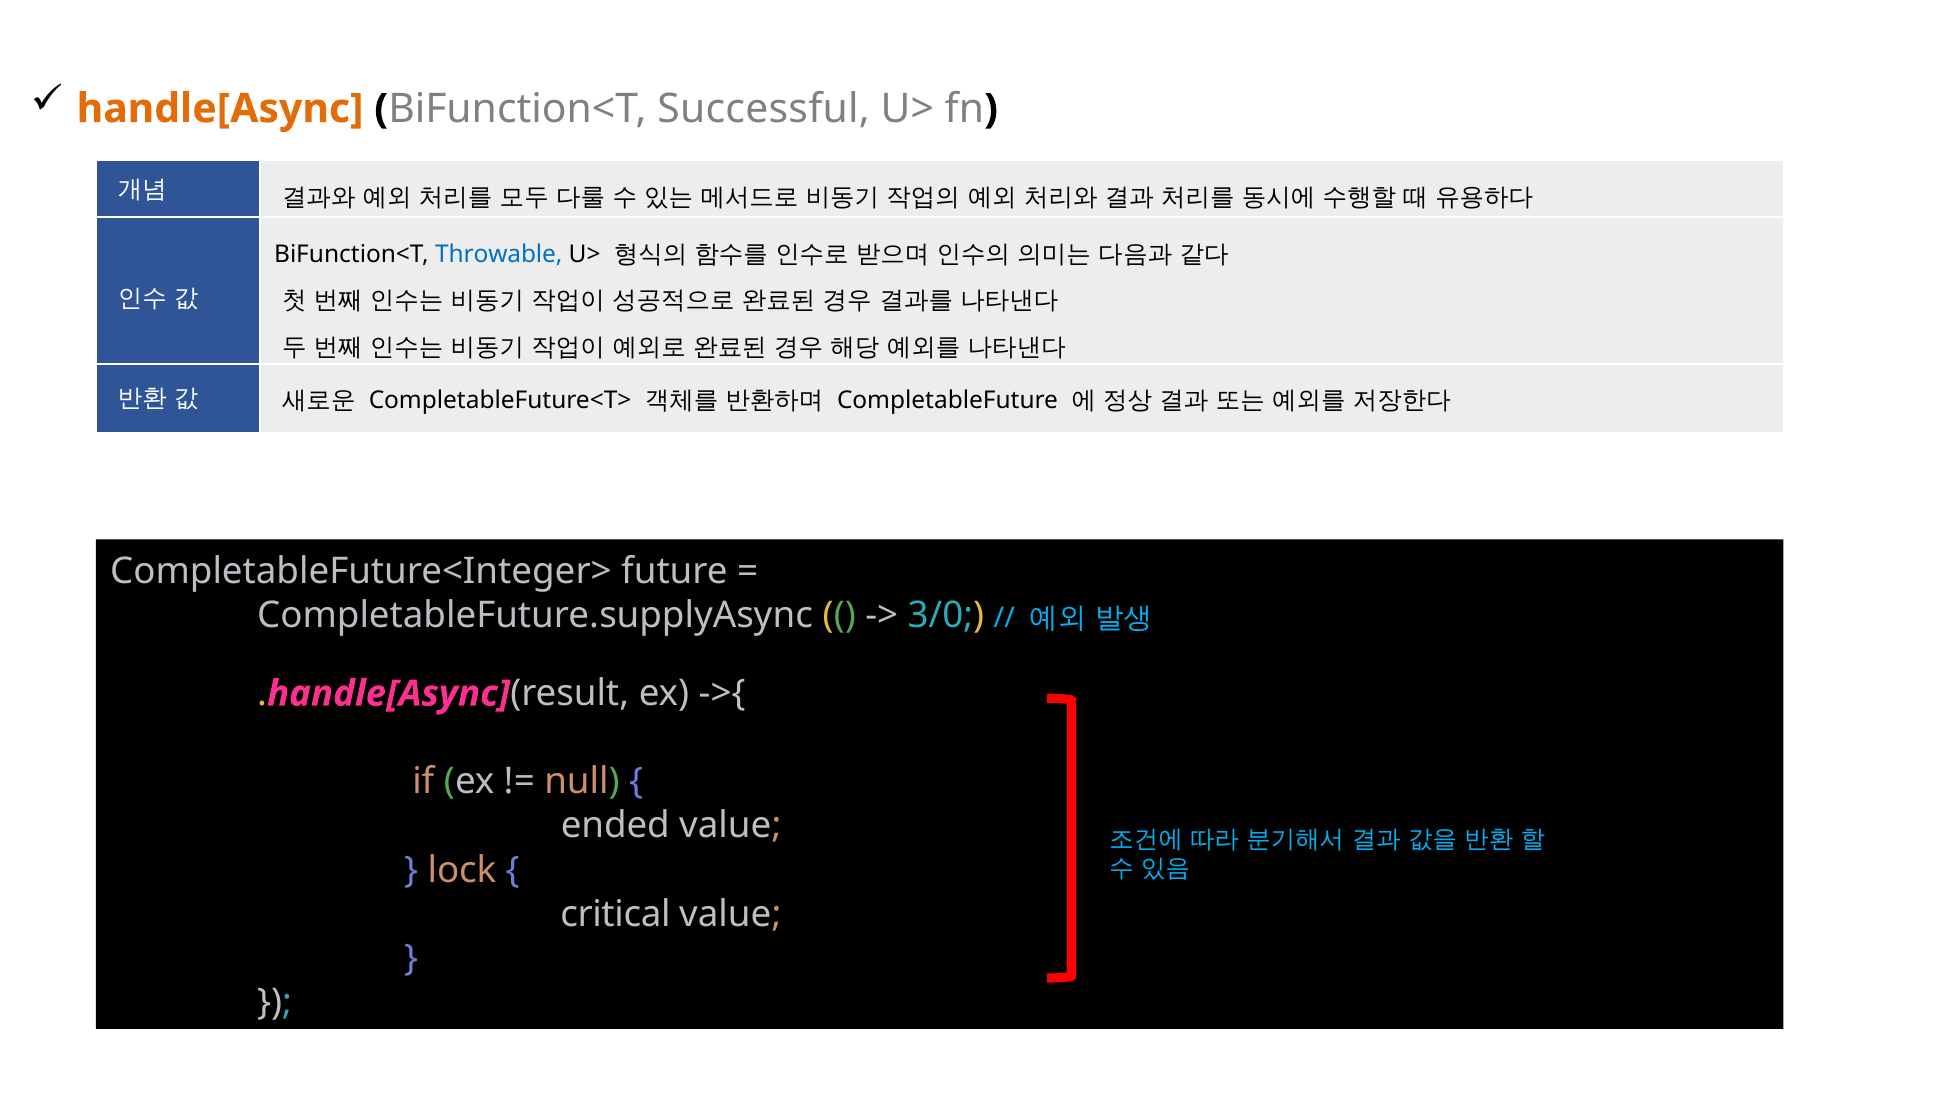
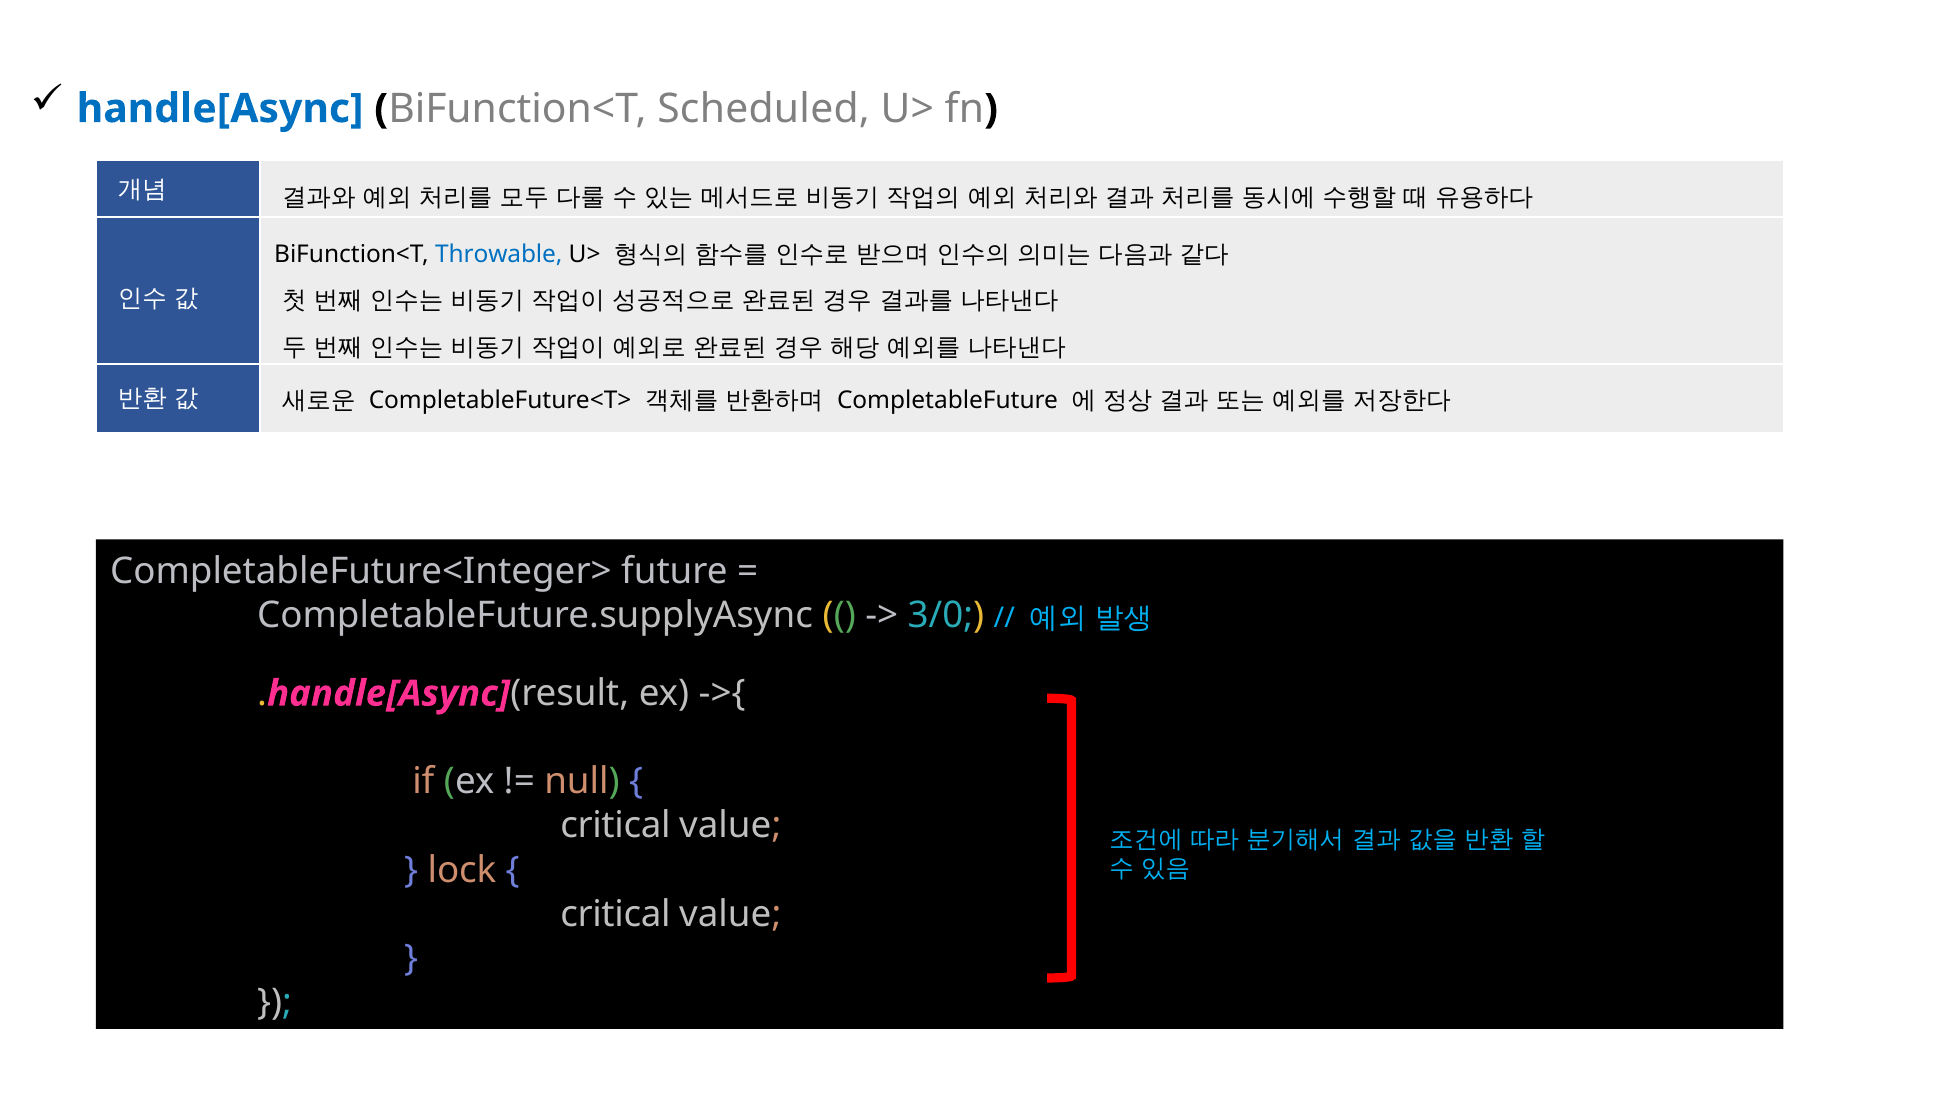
handle[Async colour: orange -> blue (220, 109)
Successful: Successful -> Scheduled (764, 109)
ended: ended -> critical (615, 826)
